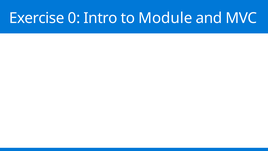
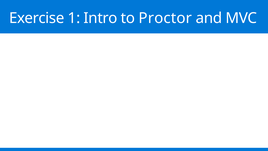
0: 0 -> 1 (74, 18)
Module: Module -> Proctor (165, 18)
